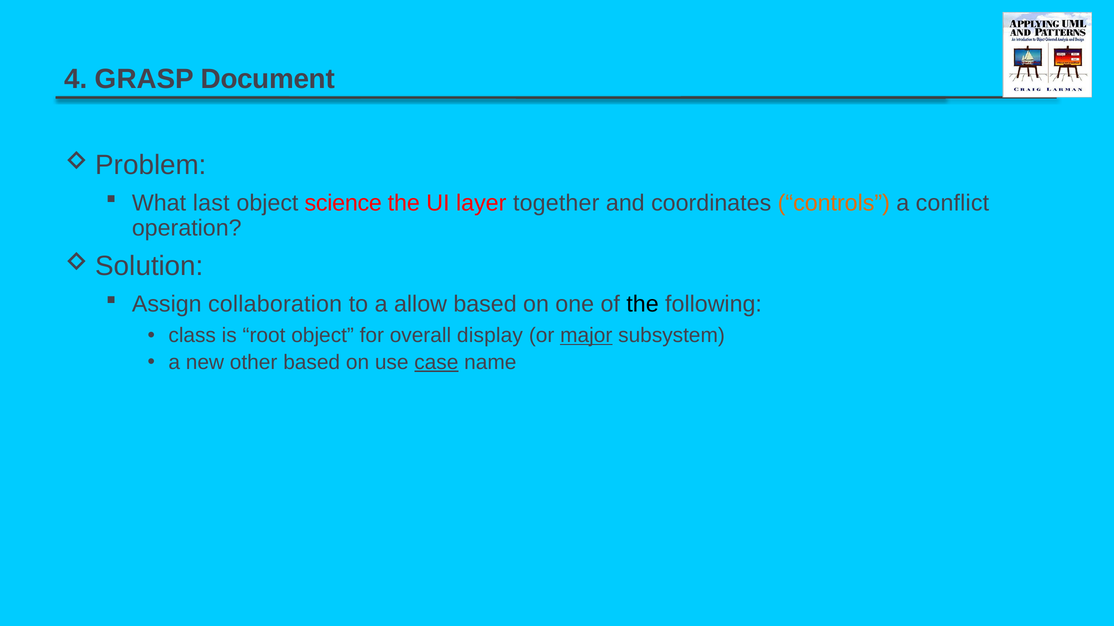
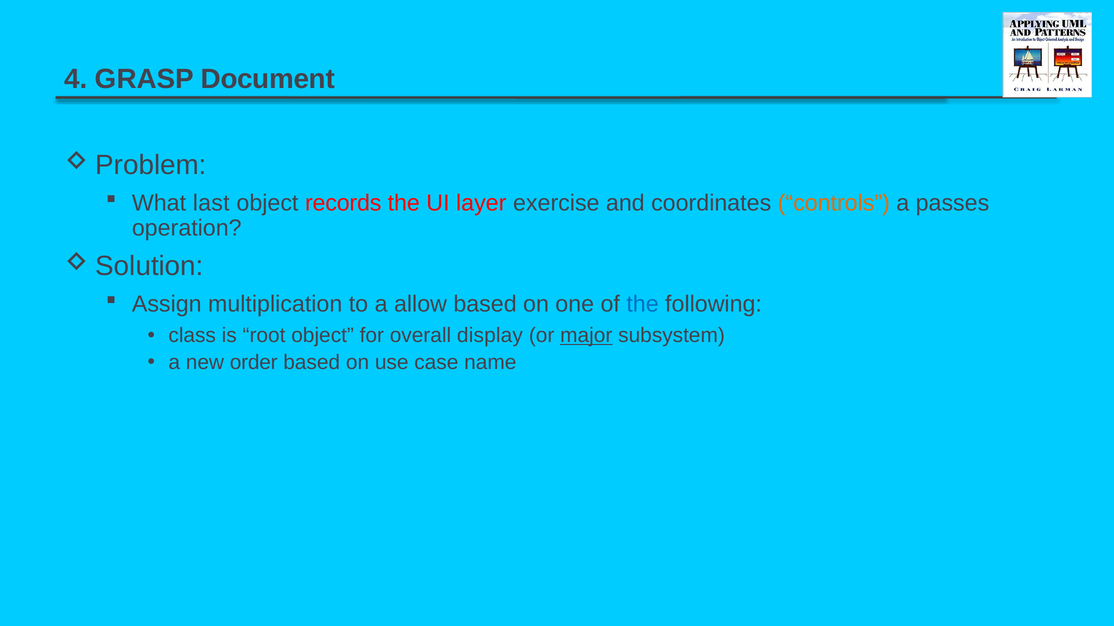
science: science -> records (343, 203)
together: together -> exercise (556, 203)
conflict: conflict -> passes (952, 203)
collaboration: collaboration -> multiplication (275, 304)
the colour: black -> blue (643, 304)
other: other -> order (254, 363)
case underline: present -> none (436, 363)
